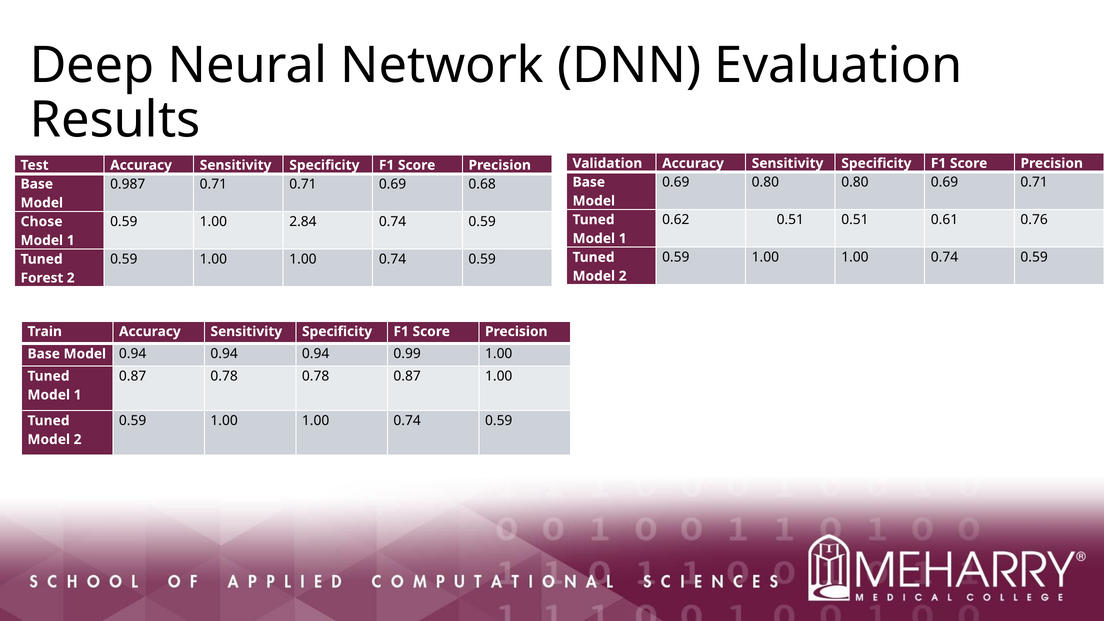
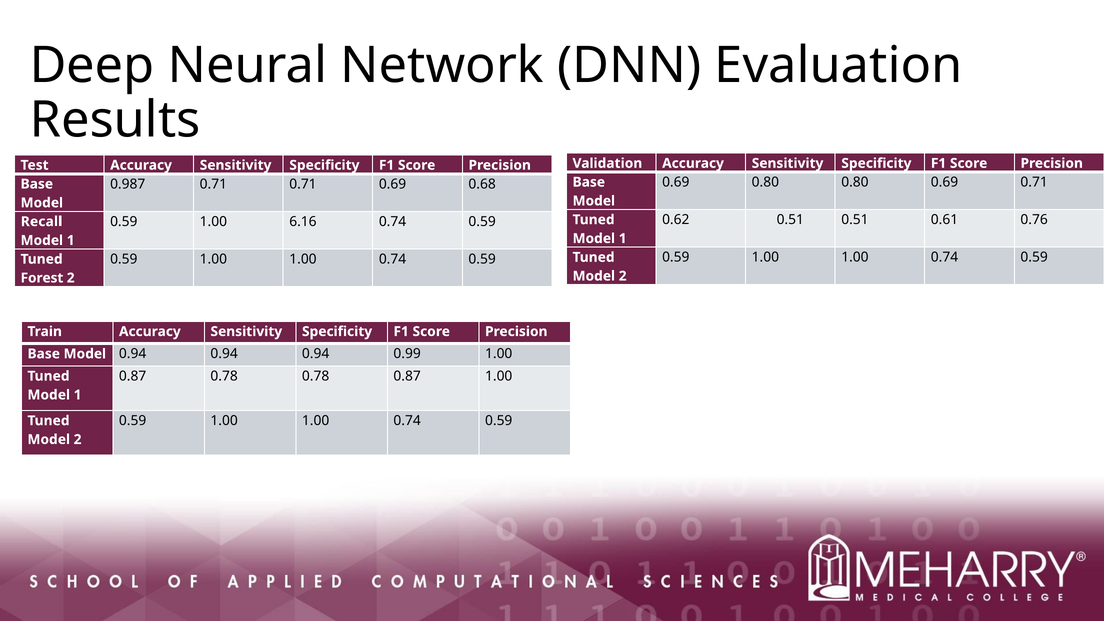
2.84: 2.84 -> 6.16 (303, 222)
Chose: Chose -> Recall (42, 222)
